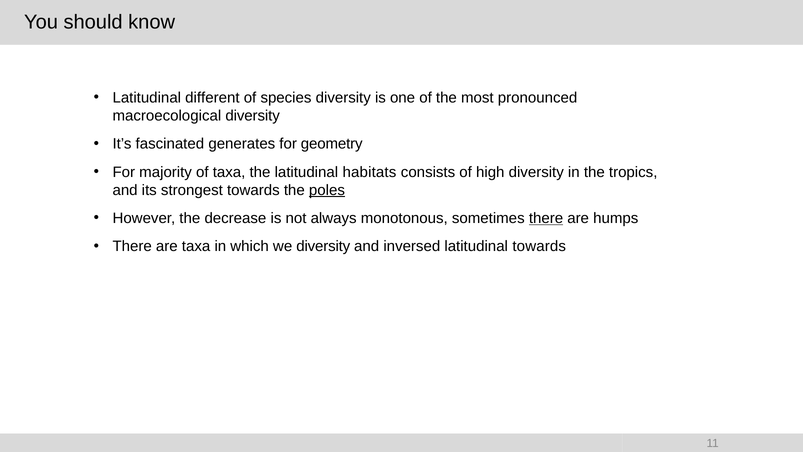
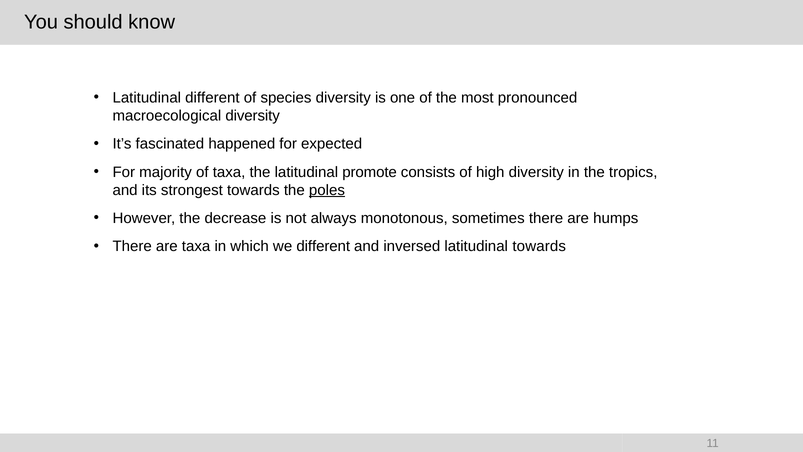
generates: generates -> happened (242, 144)
geometry: geometry -> expected (332, 144)
habitats: habitats -> promote (370, 172)
there underline: present -> none (546, 218)
we diversity: diversity -> different (323, 246)
